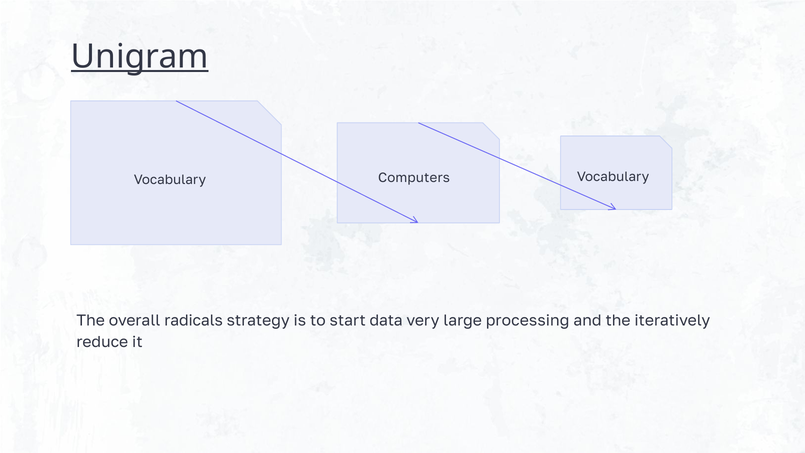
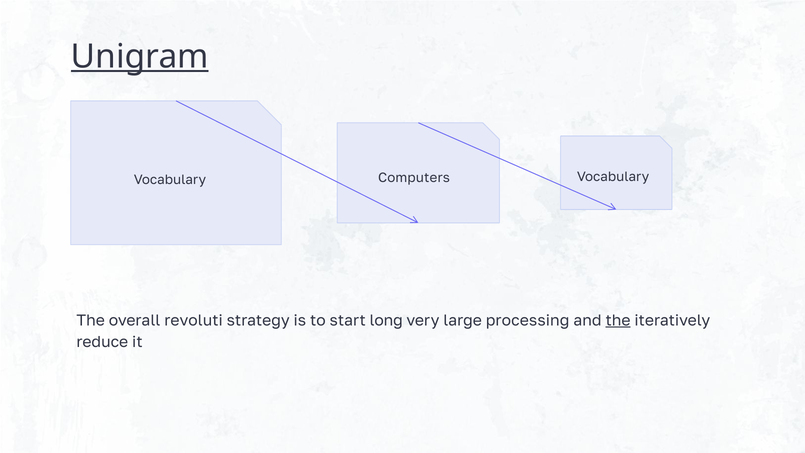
radicals: radicals -> revoluti (194, 320)
data: data -> long (386, 320)
the underline: none -> present (618, 320)
